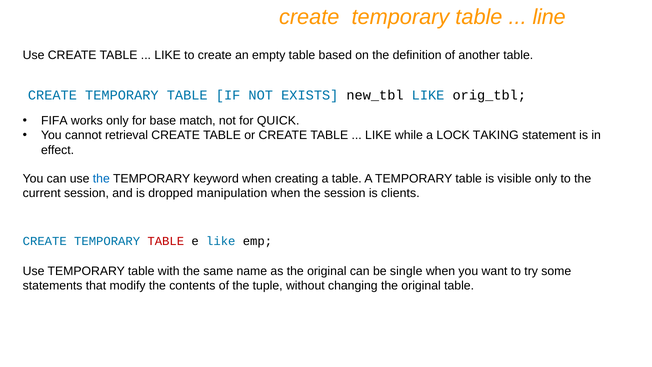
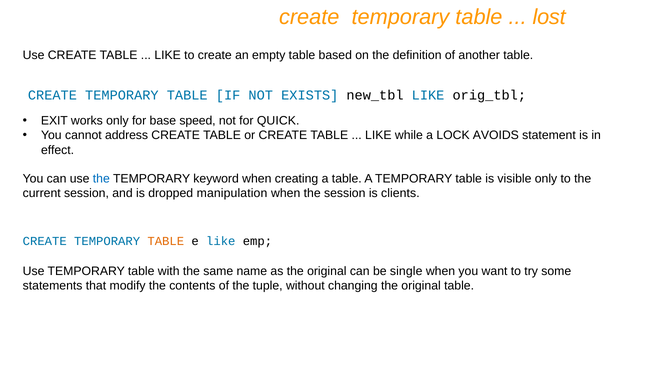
line: line -> lost (549, 17)
FIFA: FIFA -> EXIT (54, 121)
match: match -> speed (198, 121)
retrieval: retrieval -> address (127, 135)
TAKING: TAKING -> AVOIDS (496, 135)
TABLE colour: red -> orange (166, 241)
